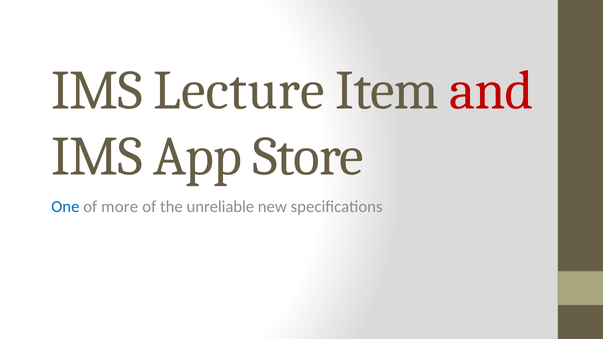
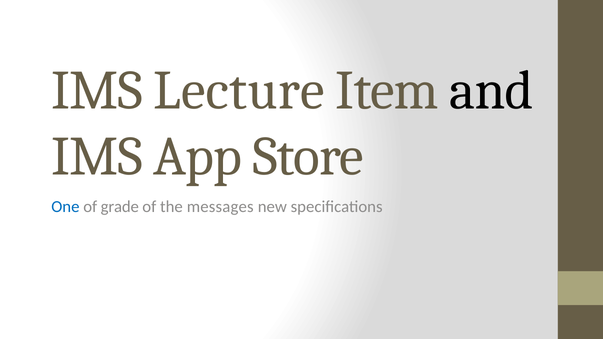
and colour: red -> black (491, 90)
more: more -> grade (120, 207)
unreliable: unreliable -> messages (220, 207)
